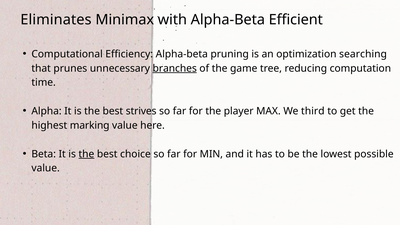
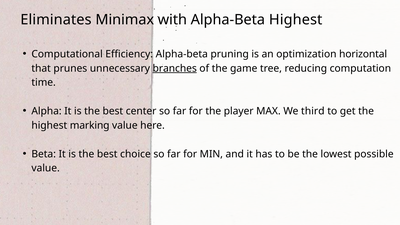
Alpha-Beta Efficient: Efficient -> Highest (296, 20)
searching: searching -> horizontal (363, 54)
strives: strives -> center (141, 111)
the underline: present -> none (86, 154)
